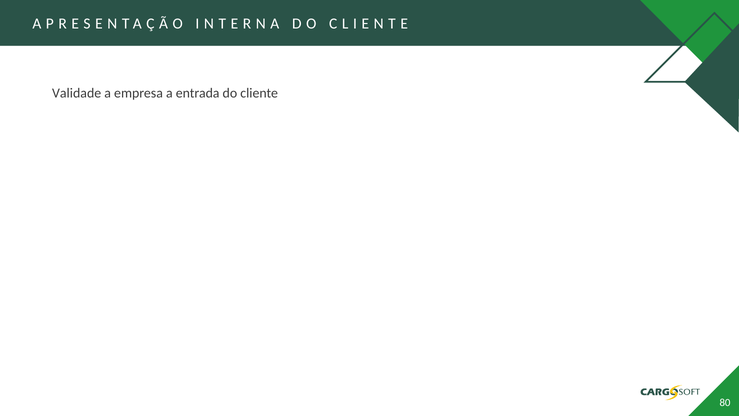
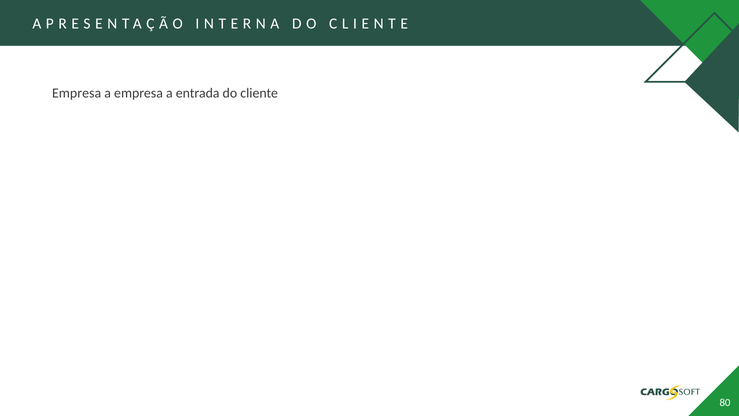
Validade: Validade -> Empresa (77, 93)
